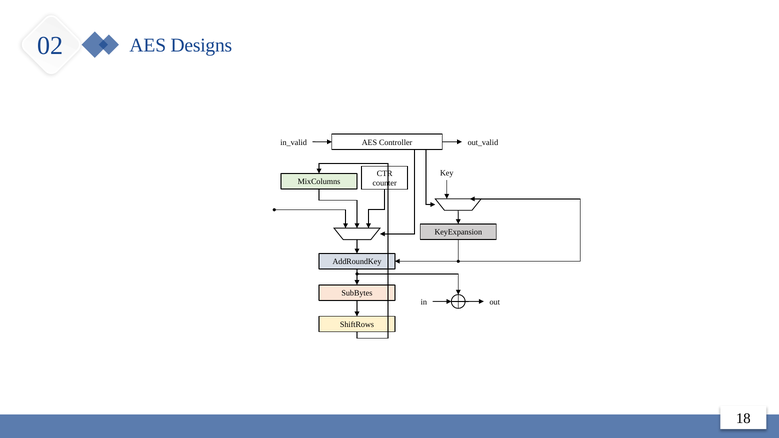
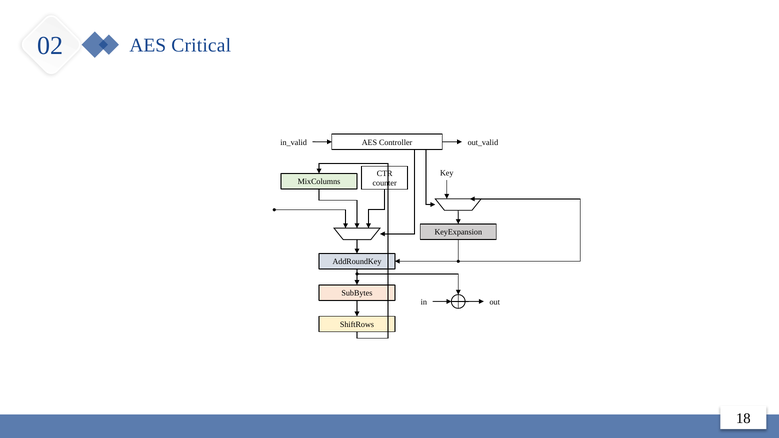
Designs: Designs -> Critical (201, 45)
